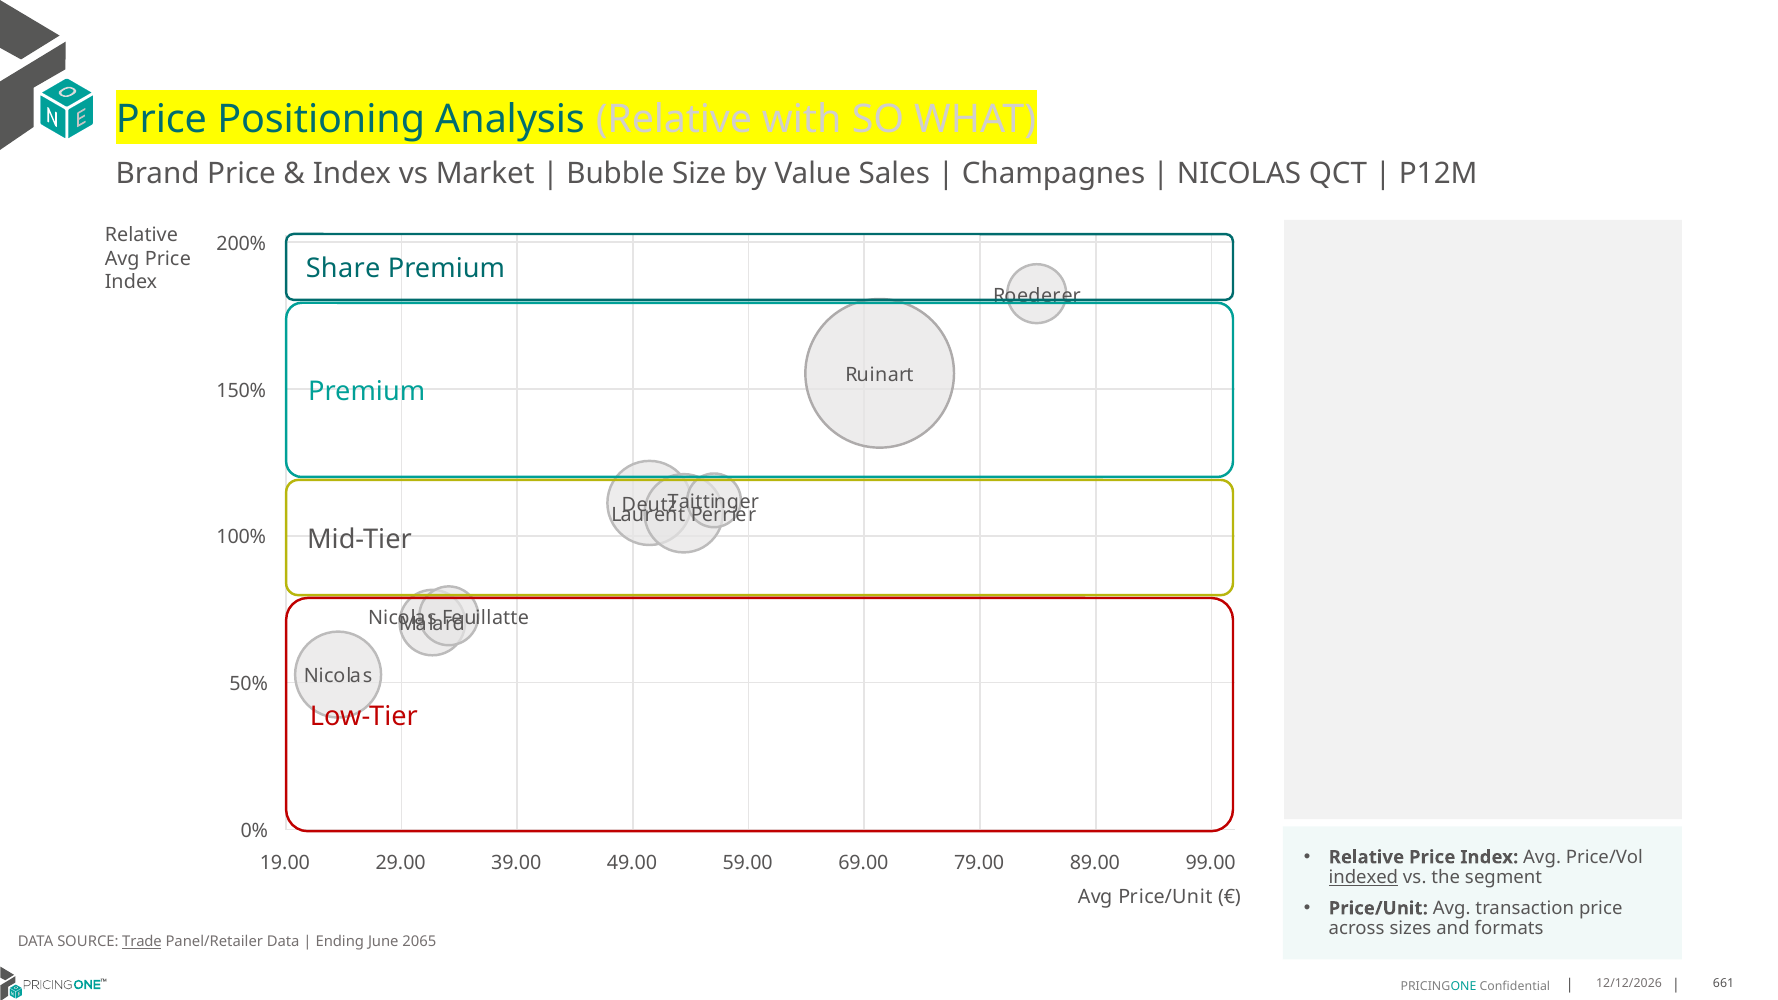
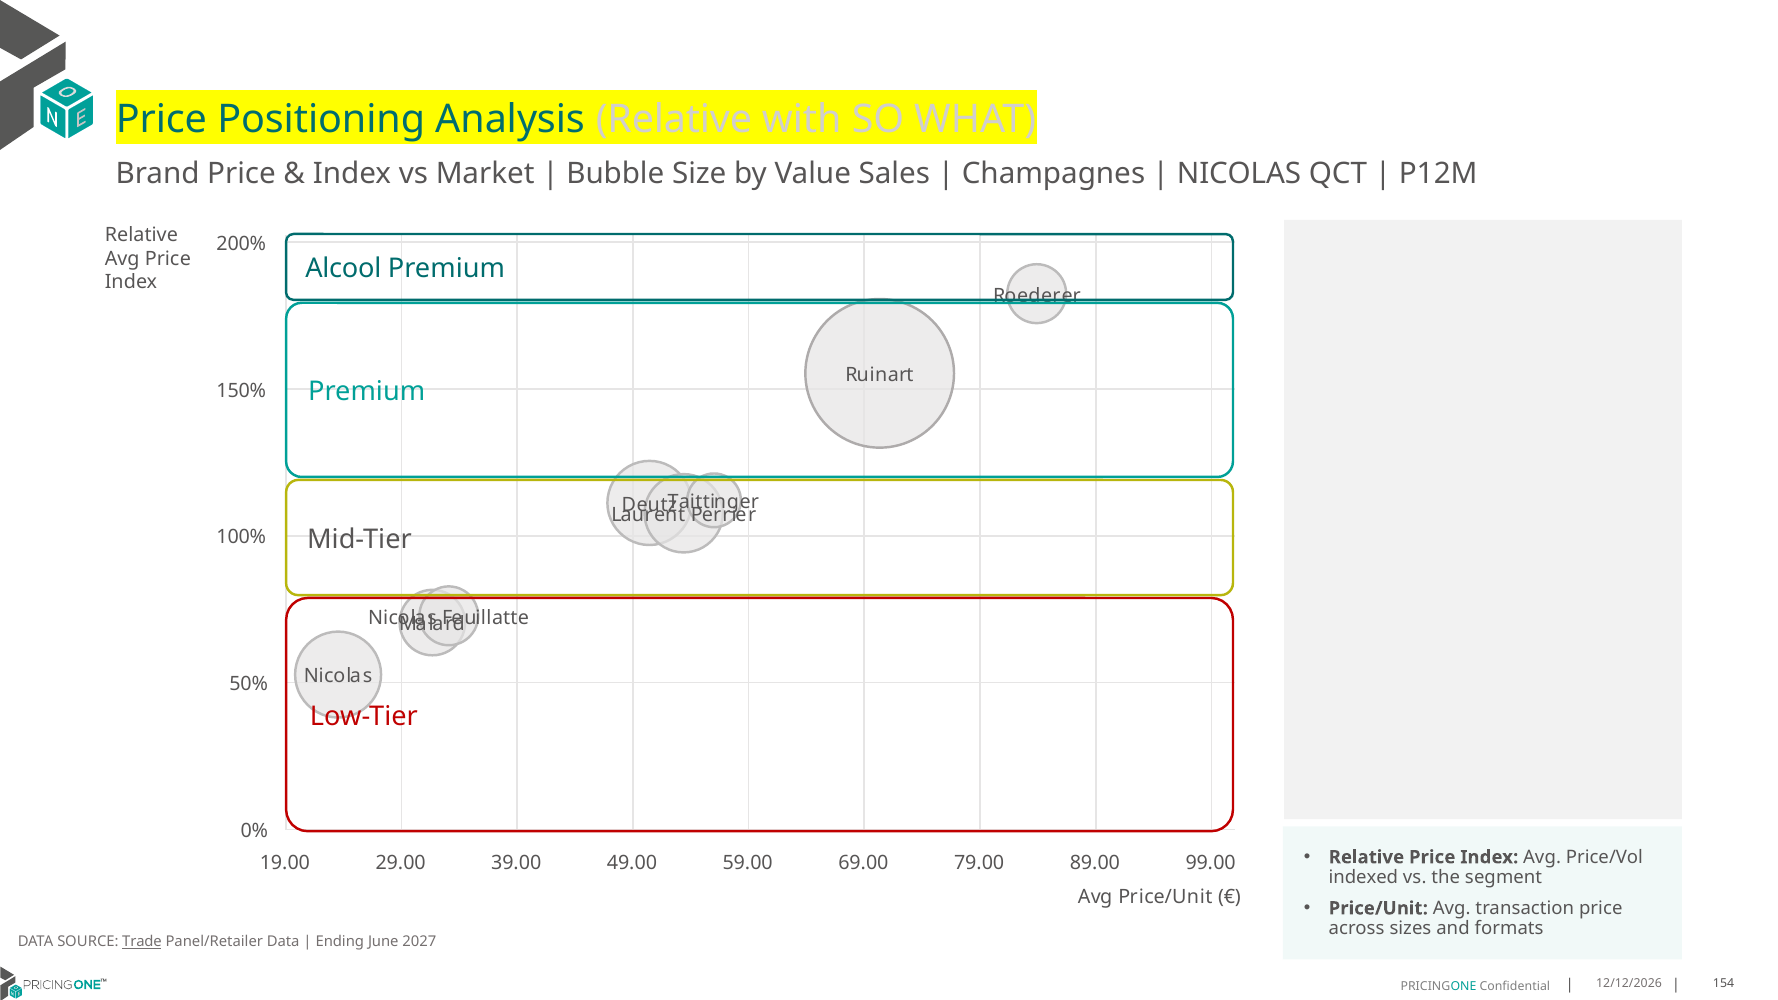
Share: Share -> Alcool (343, 269)
indexed underline: present -> none (1363, 877)
2065: 2065 -> 2027 (419, 942)
661: 661 -> 154 (1724, 983)
